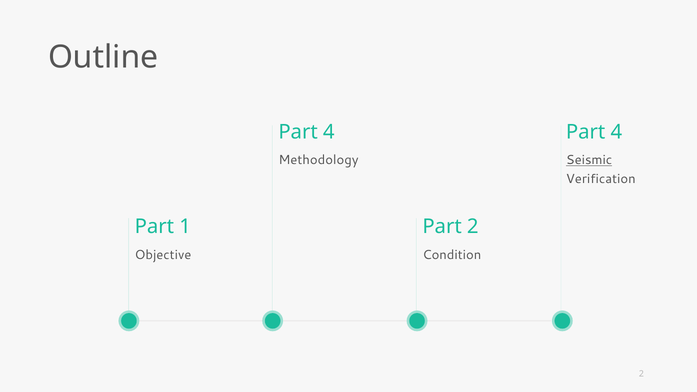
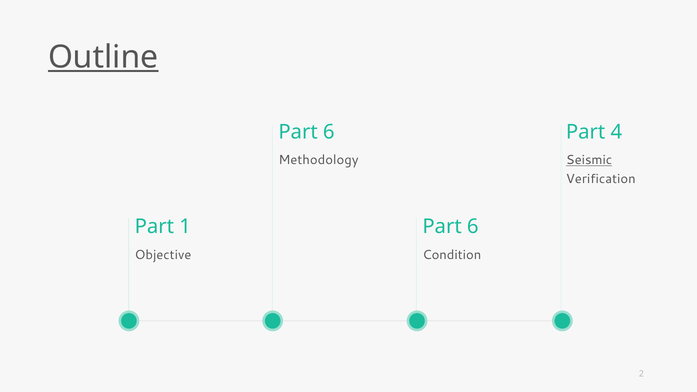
Outline underline: none -> present (103, 57)
4: 4 -> 6 (329, 132)
2: 2 -> 6 (473, 227)
